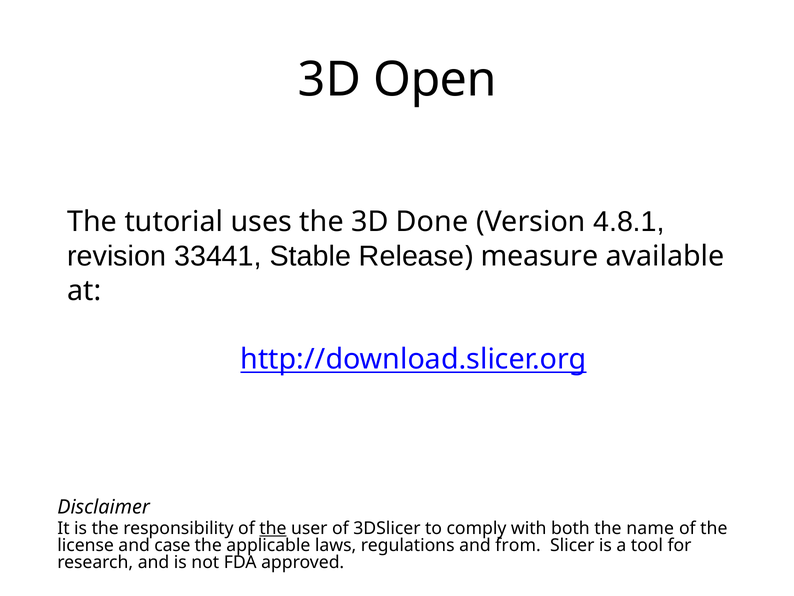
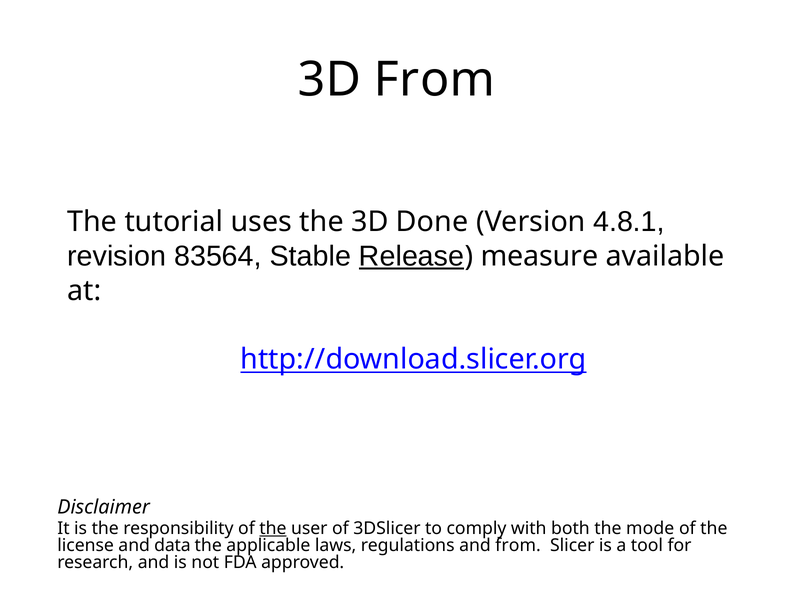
3D Open: Open -> From (435, 79)
33441: 33441 -> 83564 (218, 256)
Release underline: none -> present (412, 256)
name: name -> mode (650, 528)
case: case -> data (172, 545)
